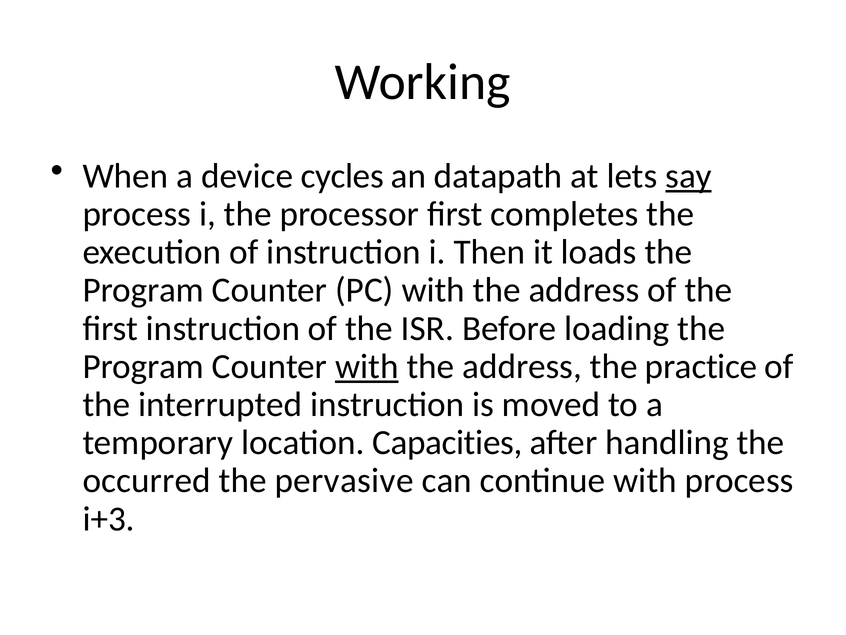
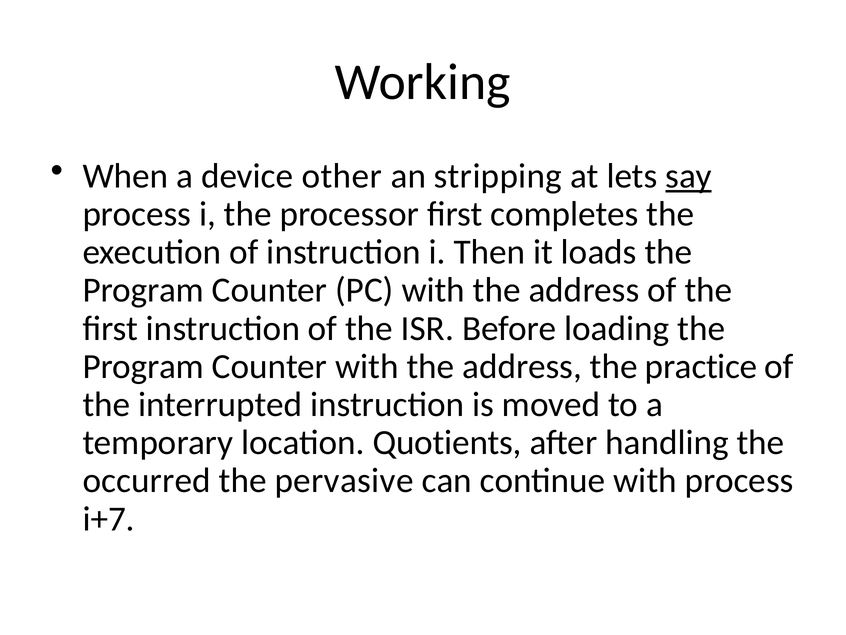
cycles: cycles -> other (342, 176)
datapath: datapath -> stripping (498, 176)
with underline: present -> none (367, 366)
Capacities: Capacities -> Quotients (447, 442)
i+3: i+3 -> i+7 (109, 519)
